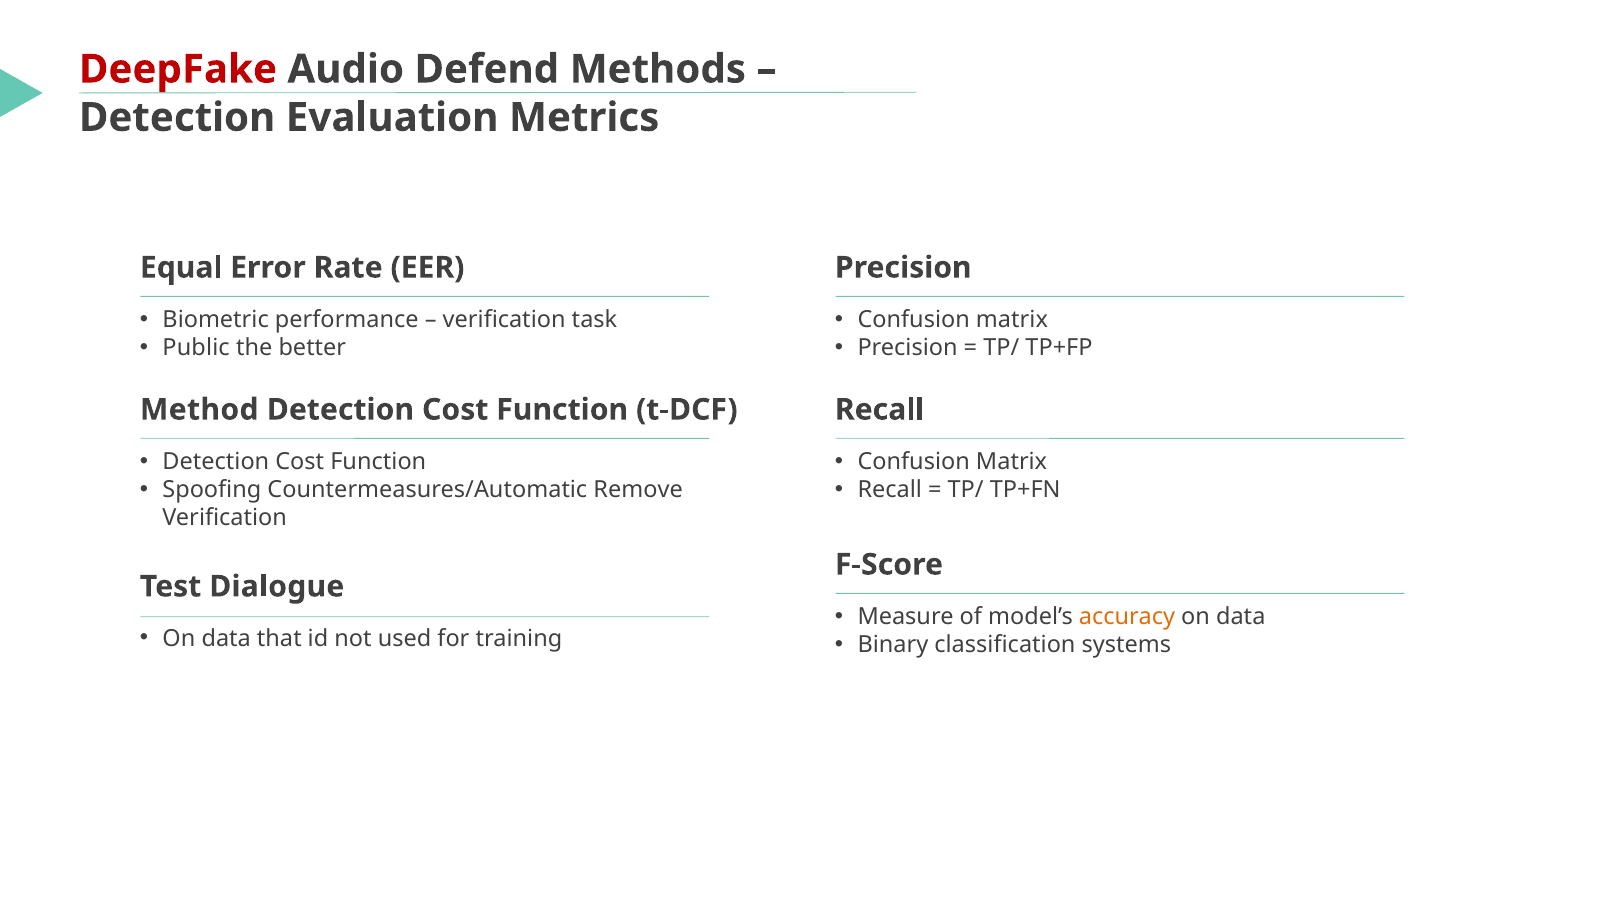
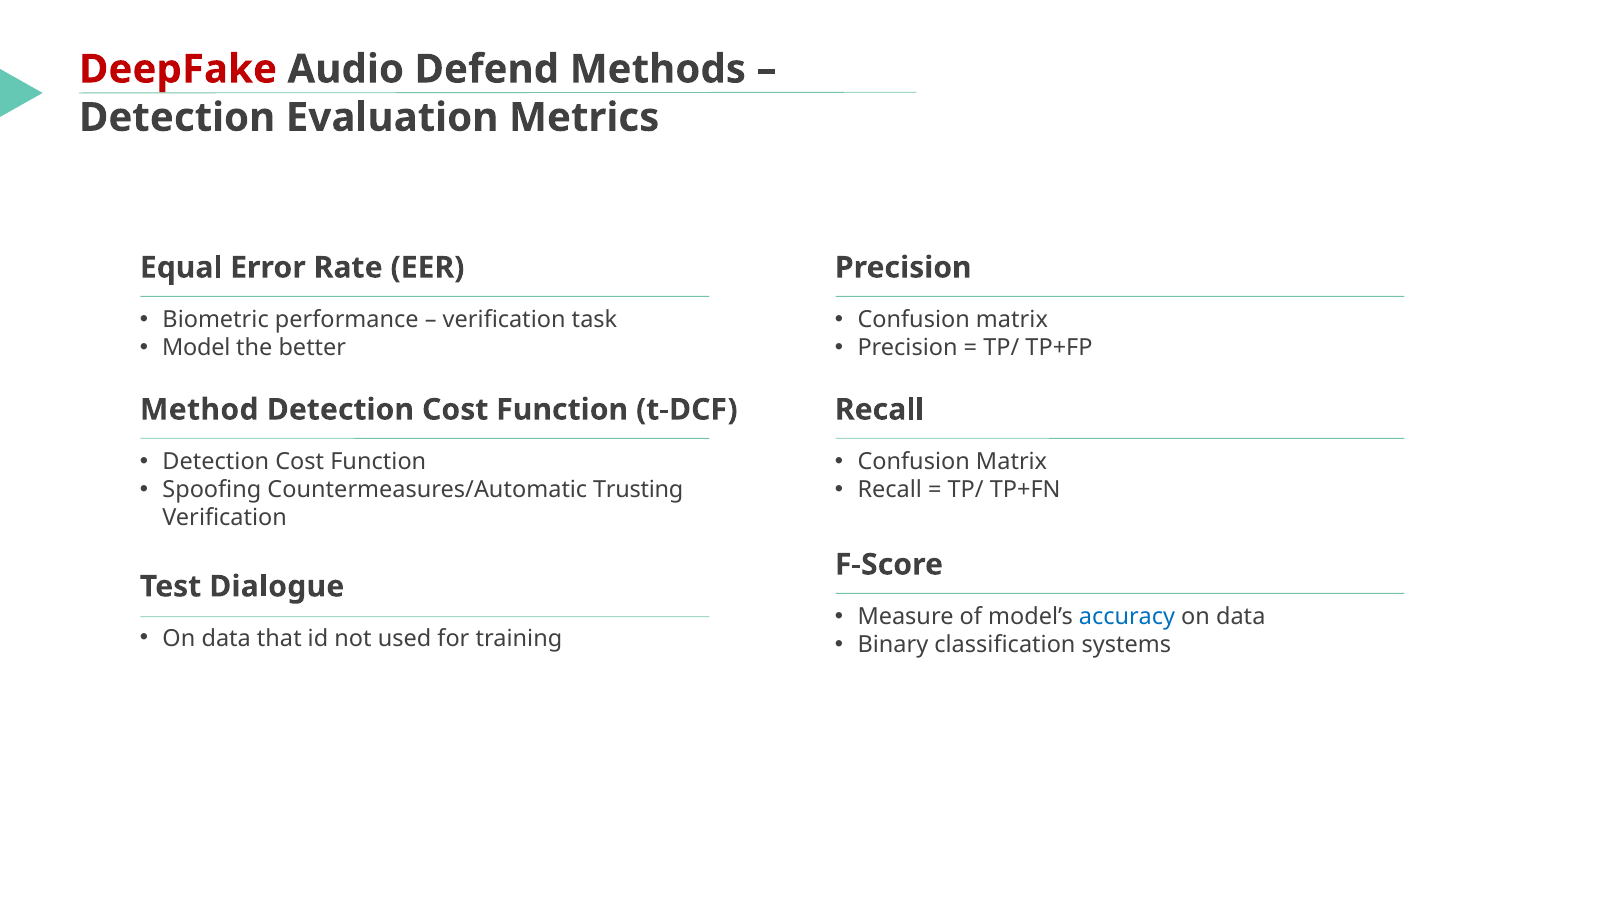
Public: Public -> Model (196, 348)
Remove: Remove -> Trusting (638, 490)
accuracy colour: orange -> blue (1127, 616)
